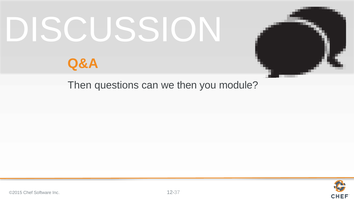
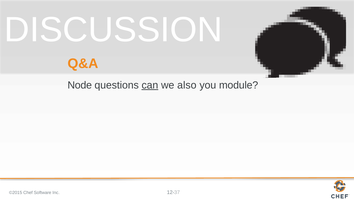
Then: Then -> Node (80, 85)
can underline: none -> present (150, 85)
we then: then -> also (187, 85)
